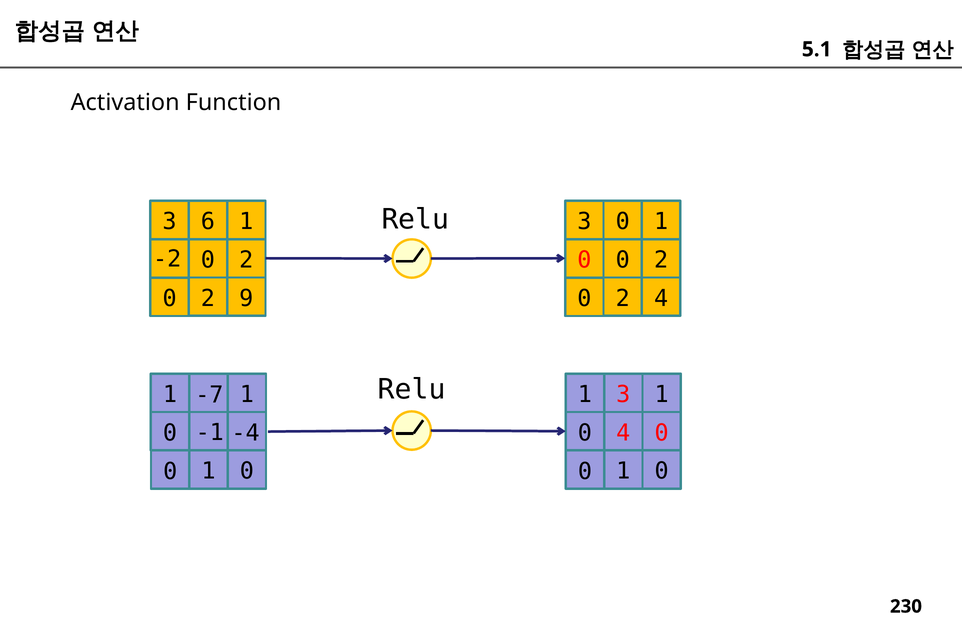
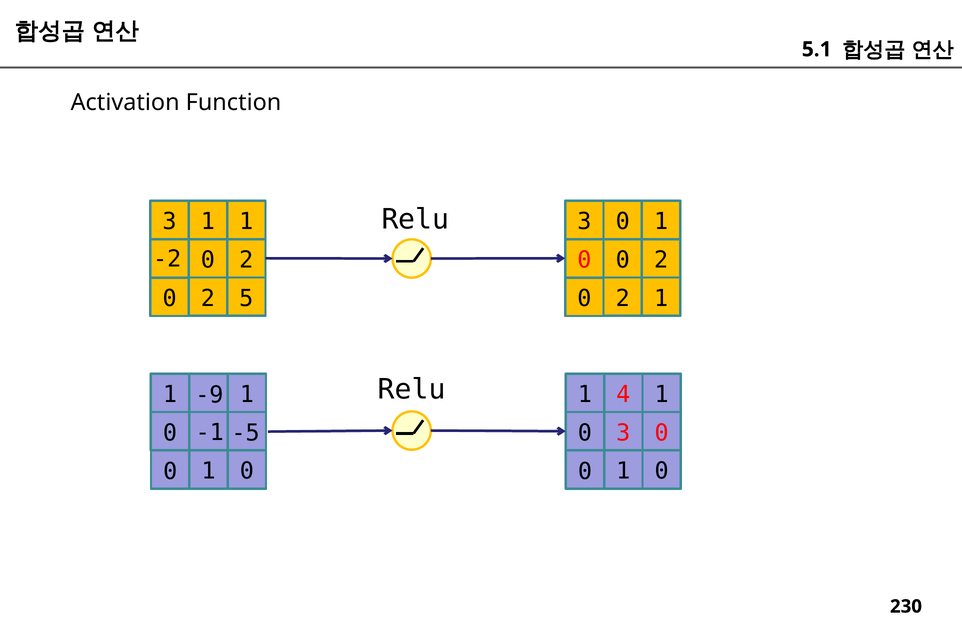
3 6: 6 -> 1 (208, 222)
9: 9 -> 5 (246, 298)
2 4: 4 -> 1 (661, 298)
1 3: 3 -> 4 (623, 394)
-7: -7 -> -9 (209, 395)
-4: -4 -> -5 (246, 433)
4: 4 -> 3 (623, 433)
